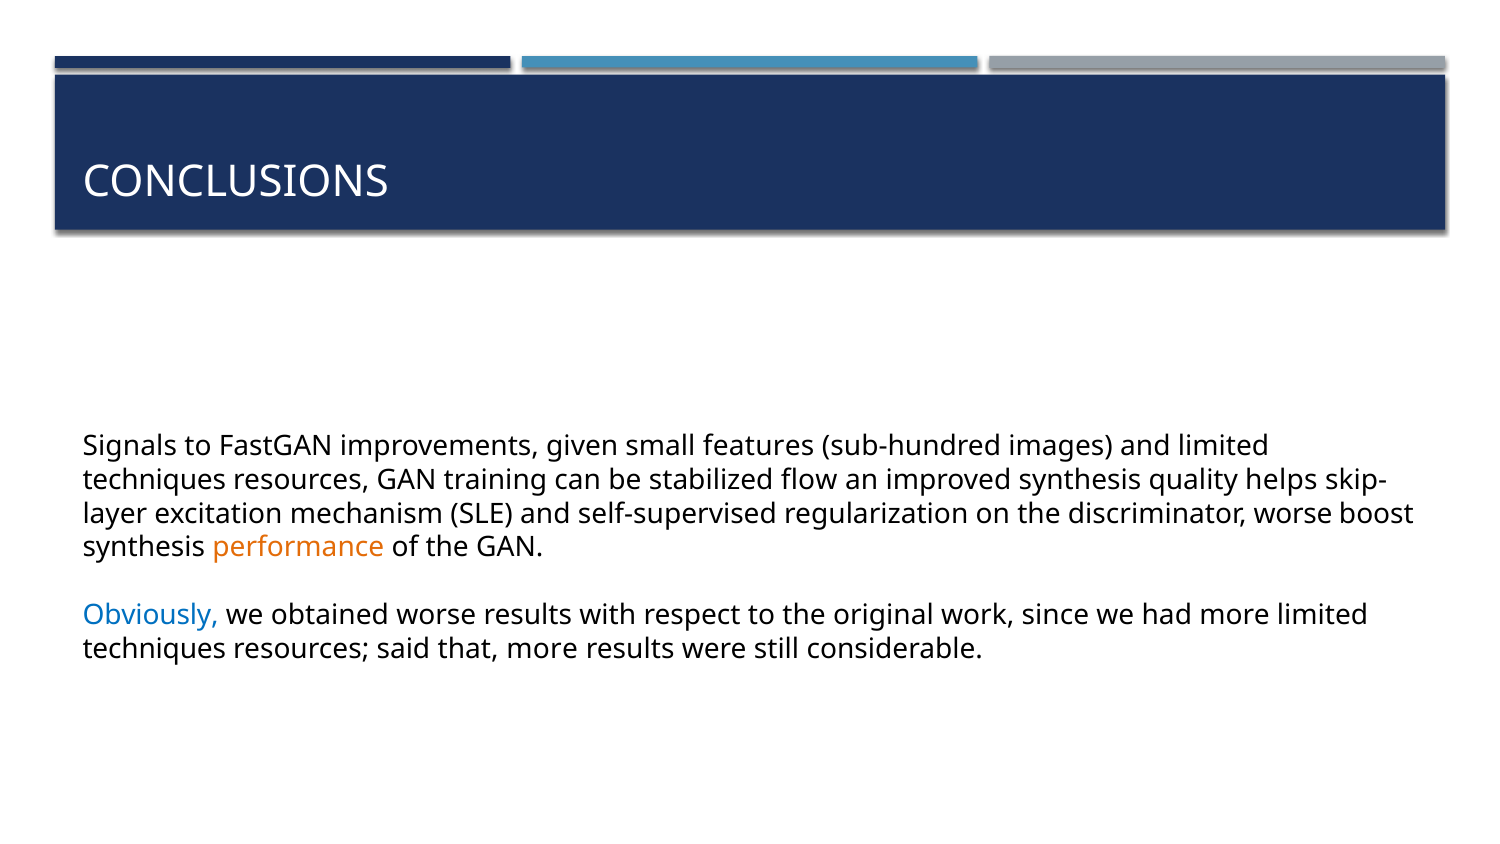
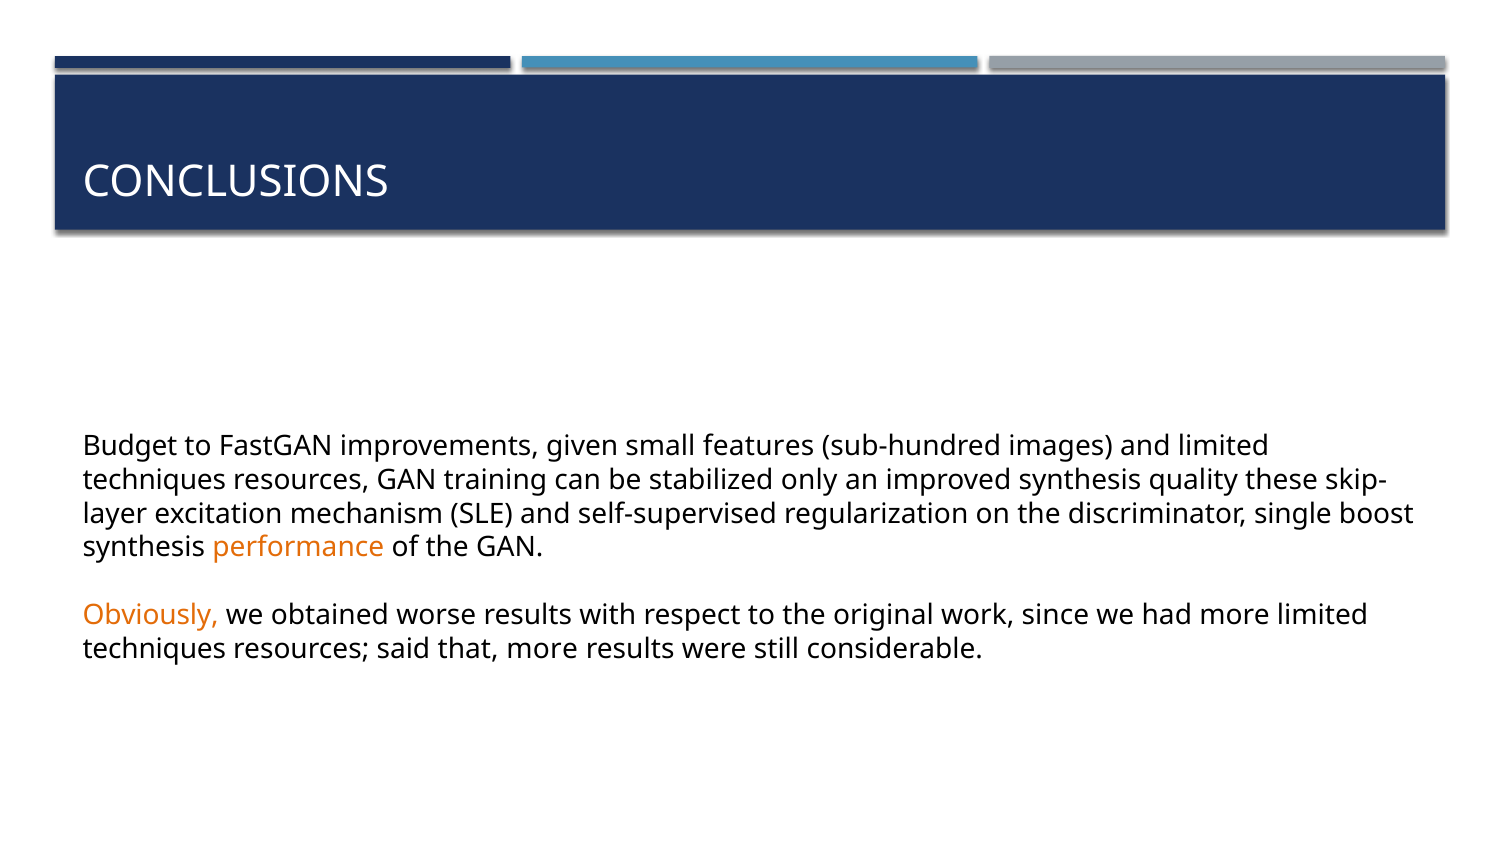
Signals: Signals -> Budget (130, 446)
flow: flow -> only (809, 480)
helps: helps -> these (1282, 480)
discriminator worse: worse -> single (1293, 514)
Obviously colour: blue -> orange (151, 615)
